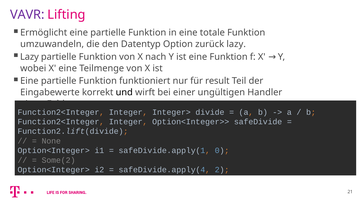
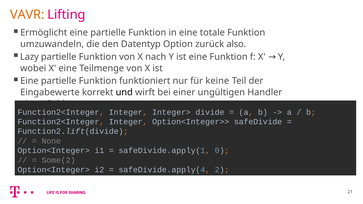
VAVR colour: purple -> orange (27, 15)
zurück lazy: lazy -> also (236, 44)
result: result -> keine (217, 81)
